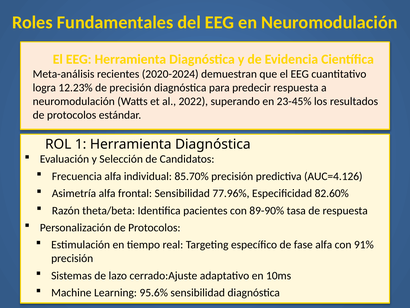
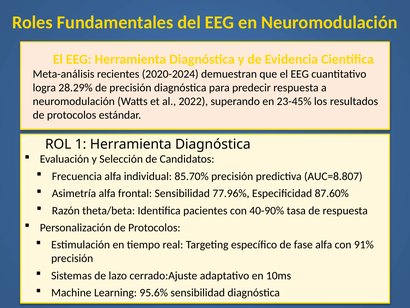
12.23%: 12.23% -> 28.29% (76, 88)
AUC=4.126: AUC=4.126 -> AUC=8.807 (333, 176)
82.60%: 82.60% -> 87.60% (332, 193)
89-90%: 89-90% -> 40-90% (267, 210)
